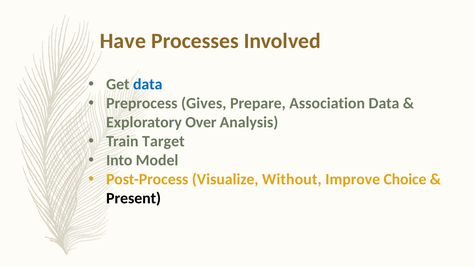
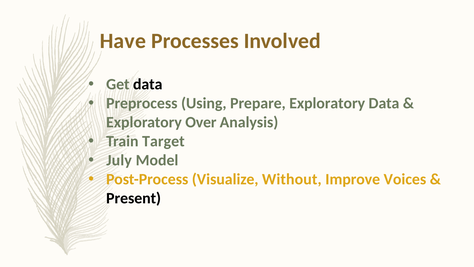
data colour: blue -> black (148, 84)
Gives: Gives -> Using (204, 103)
Prepare Association: Association -> Exploratory (327, 103)
Into: Into -> July (119, 160)
Choice: Choice -> Voices (405, 179)
